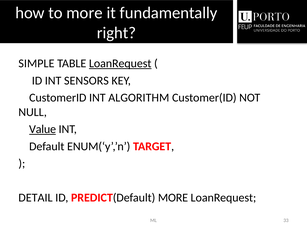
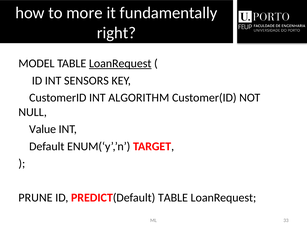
SIMPLE: SIMPLE -> MODEL (36, 63)
Value underline: present -> none (43, 129)
DETAIL: DETAIL -> PRUNE (35, 197)
PREDICT(Default MORE: MORE -> TABLE (173, 197)
